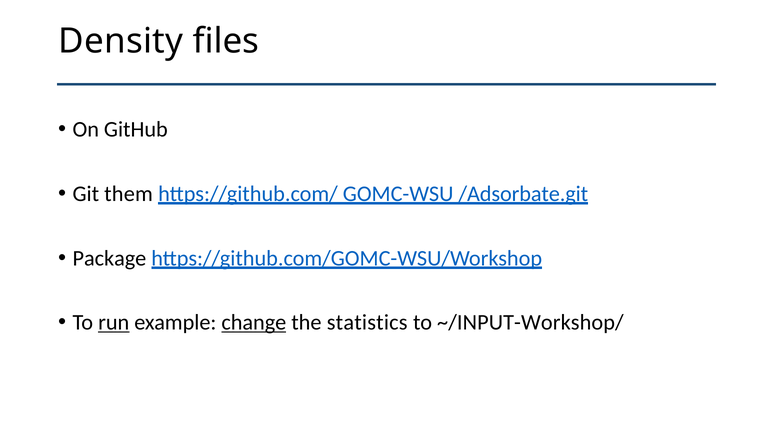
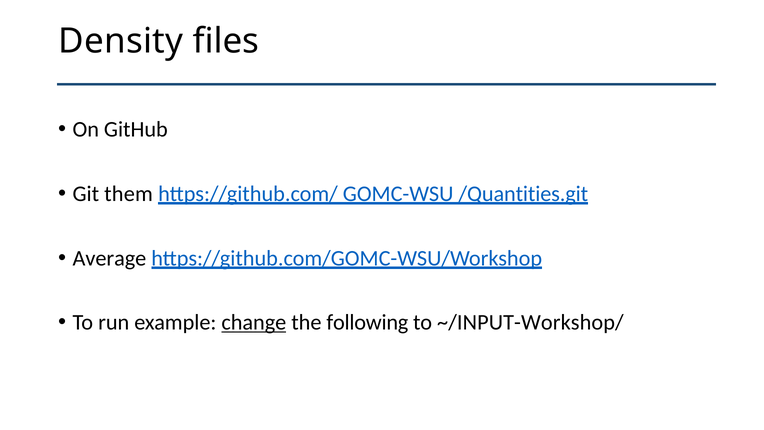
/Adsorbate.git: /Adsorbate.git -> /Quantities.git (523, 194)
Package: Package -> Average (109, 258)
run underline: present -> none (114, 322)
statistics: statistics -> following (367, 322)
